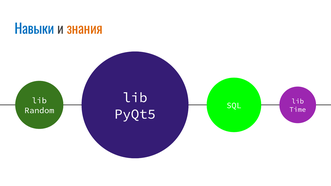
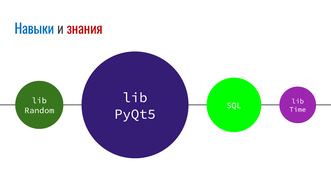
знания colour: orange -> red (85, 29)
